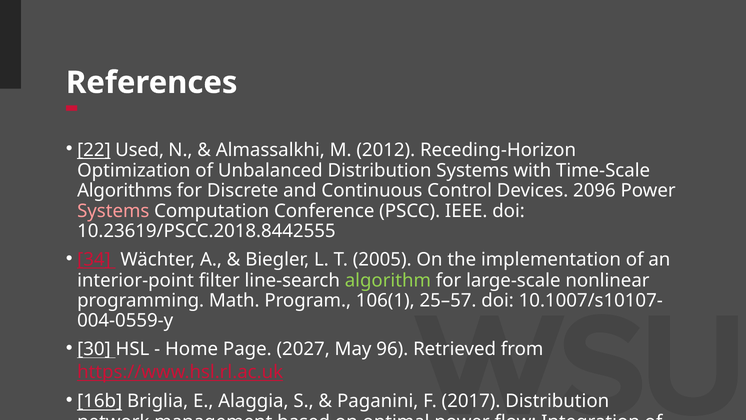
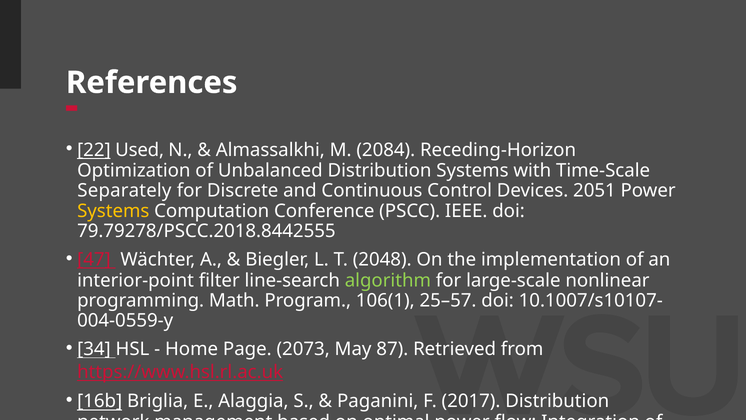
2012: 2012 -> 2084 (386, 150)
Algorithms: Algorithms -> Separately (124, 191)
2096: 2096 -> 2051 (594, 191)
Systems colour: pink -> yellow (113, 211)
10.23619/PSCC.2018.8442555: 10.23619/PSCC.2018.8442555 -> 79.79278/PSCC.2018.8442555 (206, 231)
34: 34 -> 47 (94, 259)
2005: 2005 -> 2048 (382, 259)
30: 30 -> 34 (94, 349)
2027: 2027 -> 2073 (303, 349)
96: 96 -> 87 (392, 349)
